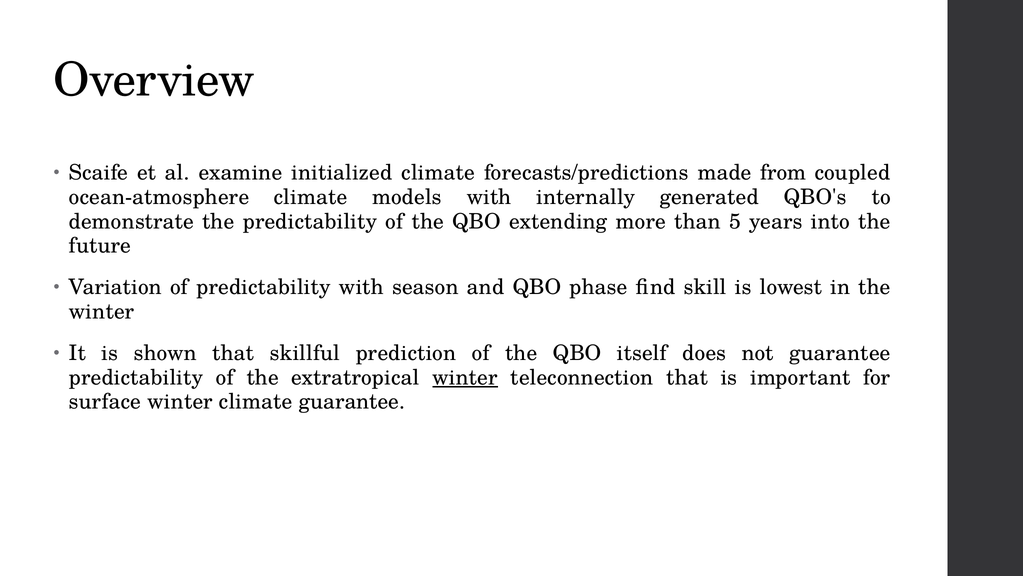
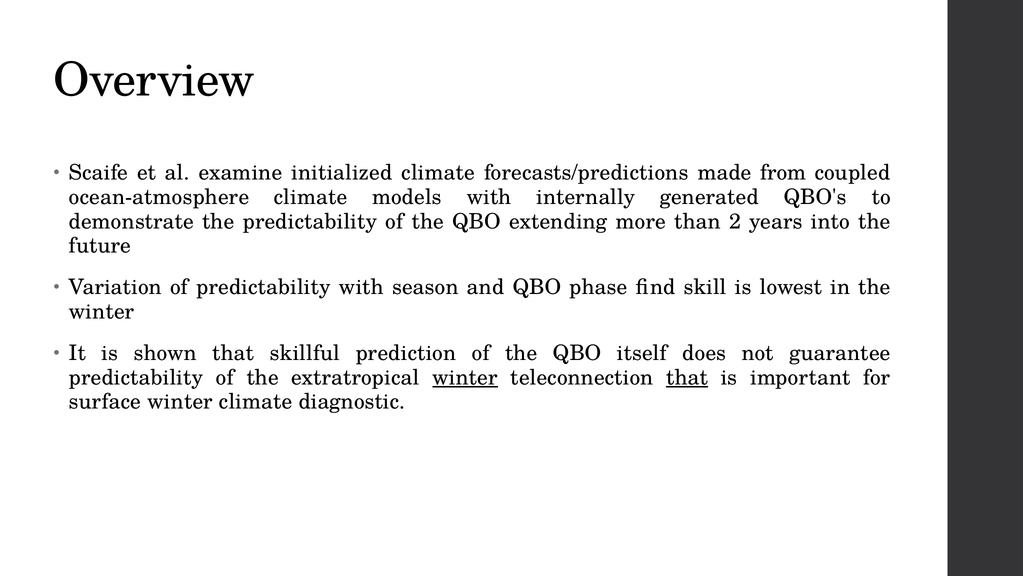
5: 5 -> 2 (735, 221)
that underline: none -> present (687, 377)
climate guarantee: guarantee -> diagnostic (352, 402)
